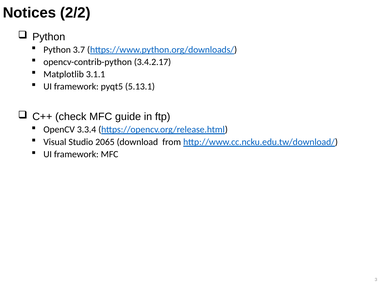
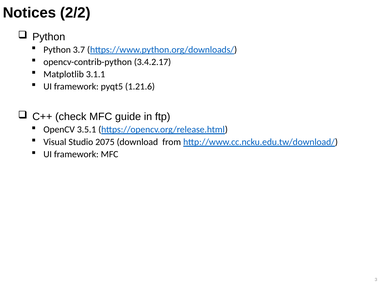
5.13.1: 5.13.1 -> 1.21.6 (140, 86)
3.3.4: 3.3.4 -> 3.5.1 (87, 130)
2065: 2065 -> 2075 (105, 142)
